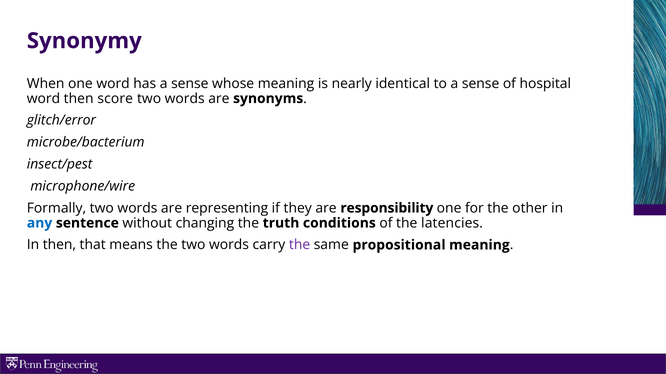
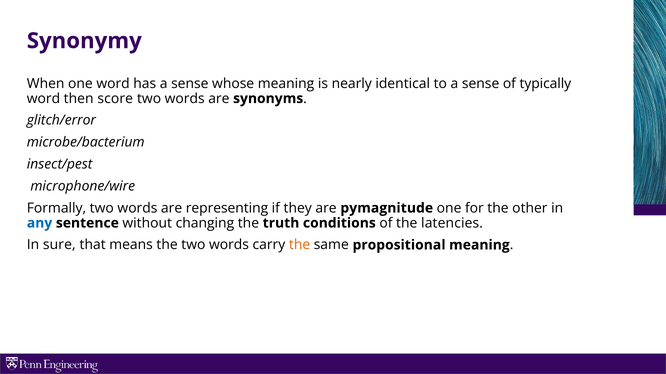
hospital: hospital -> typically (545, 84)
responsibility: responsibility -> pymagnitude (387, 208)
In then: then -> sure (59, 245)
the colour: purple -> orange (300, 245)
